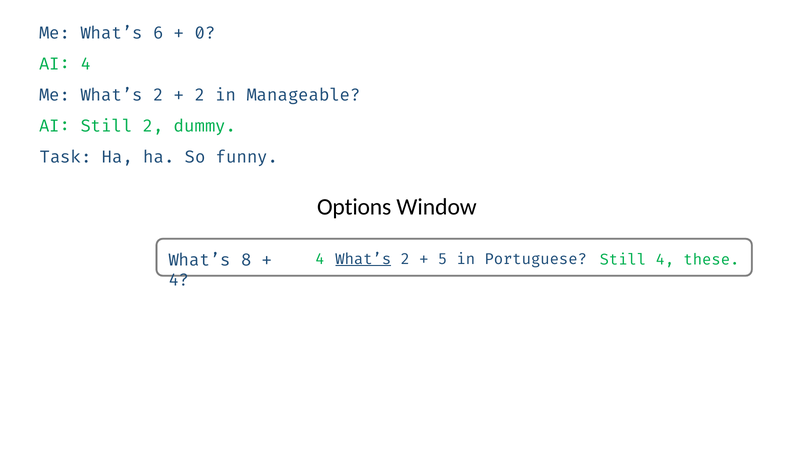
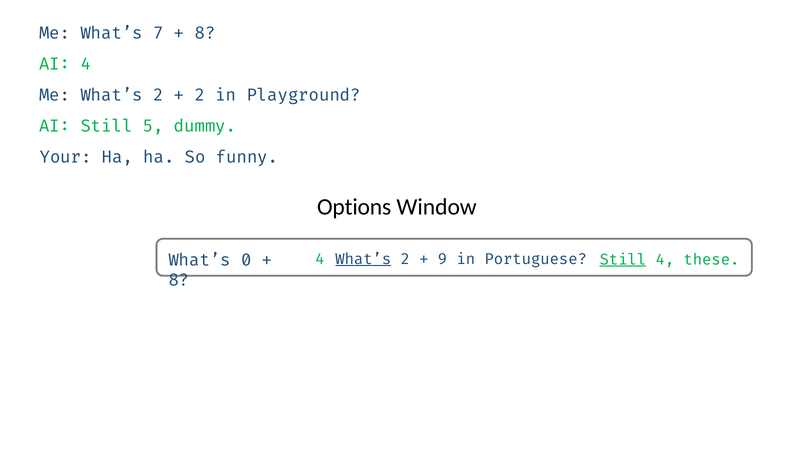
6: 6 -> 7 (158, 33)
0: 0 -> 8 (205, 33)
Manageable: Manageable -> Playground (304, 95)
Still 2: 2 -> 5 (153, 126)
Task: Task -> Your (66, 157)
5: 5 -> 9 (443, 259)
Still underline: none -> present (623, 259)
8: 8 -> 0 (246, 260)
4: 4 -> 8 (179, 280)
